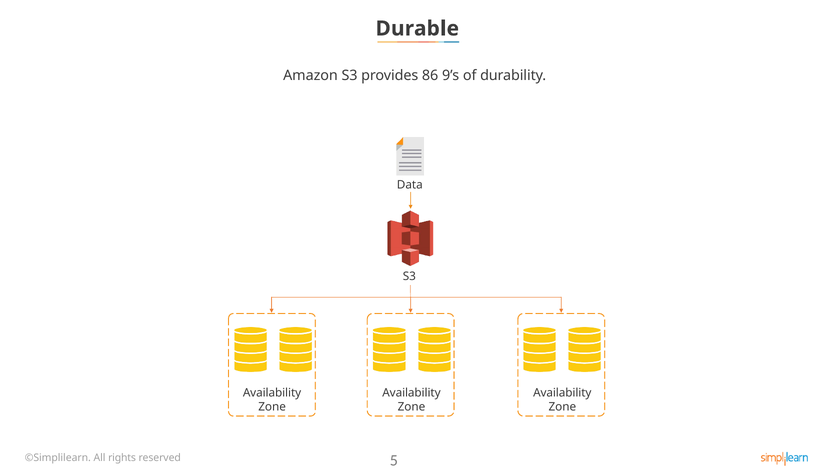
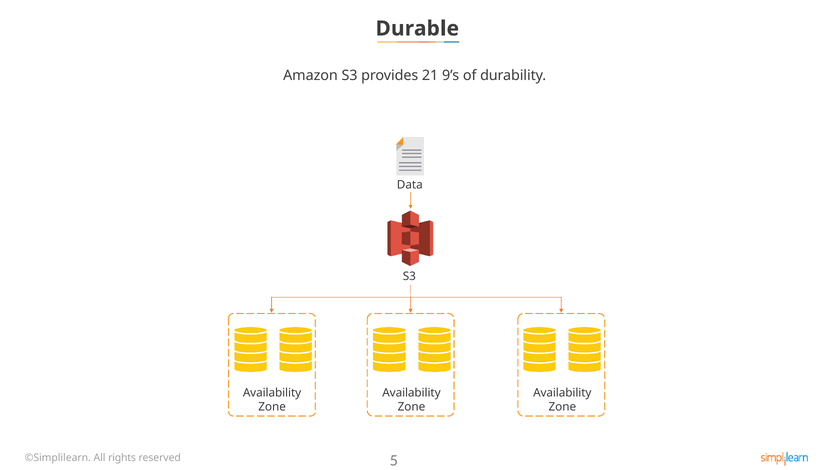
86: 86 -> 21 (430, 76)
